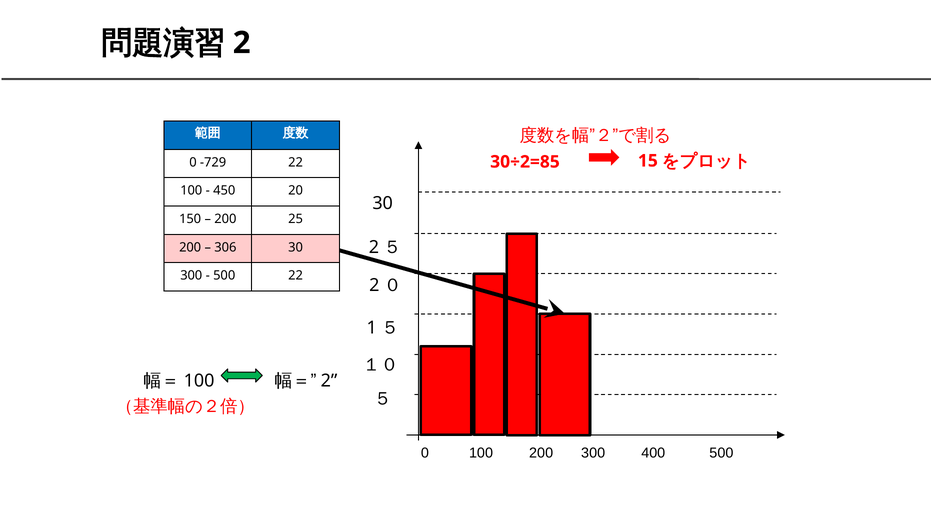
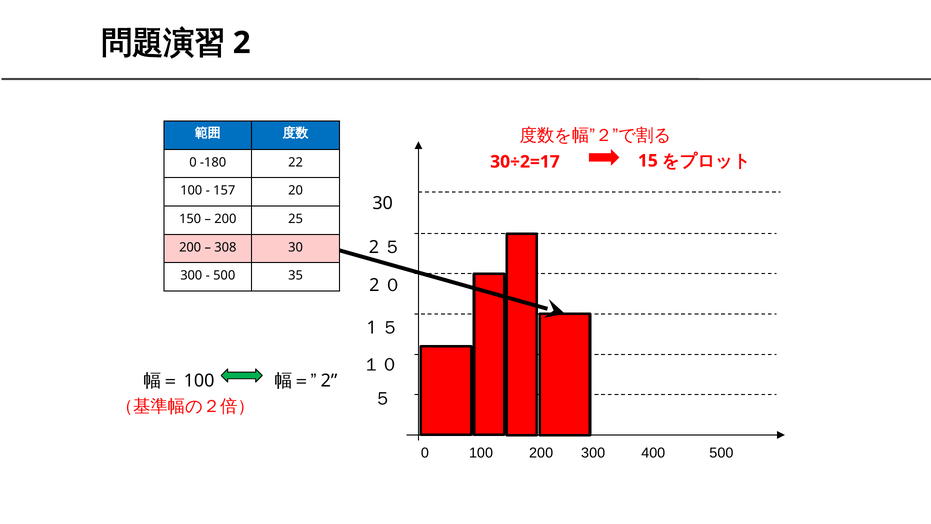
-729: -729 -> -180 (213, 162)
30÷2=85: 30÷2=85 -> 30÷2=17 (525, 162)
450: 450 -> 157 (224, 191)
306: 306 -> 308 (225, 247)
500 22: 22 -> 35 (296, 276)
